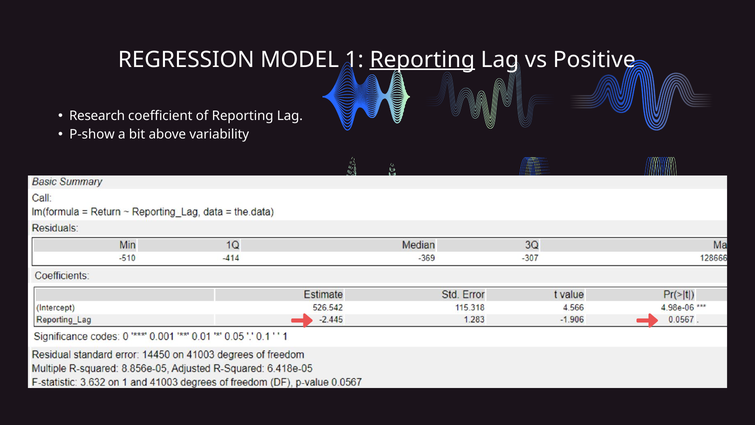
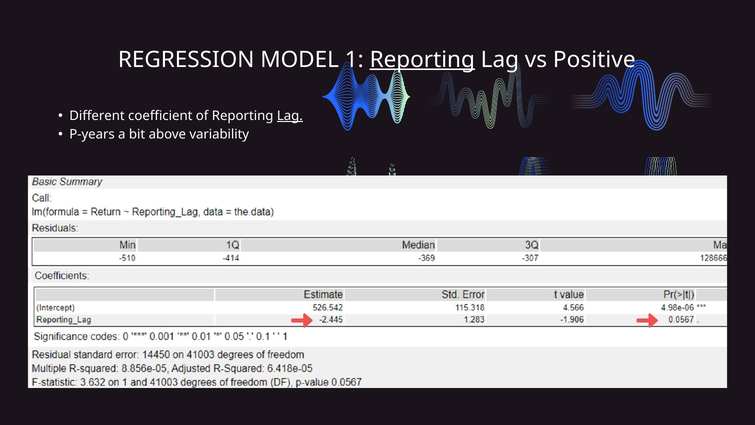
Research: Research -> Different (97, 116)
Lag underline: none -> present (290, 116)
P-show: P-show -> P-years (92, 134)
